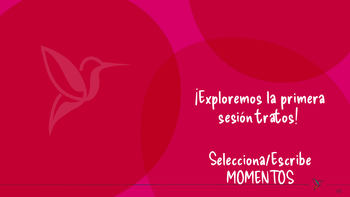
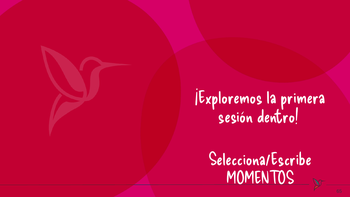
tratos: tratos -> dentro (278, 117)
